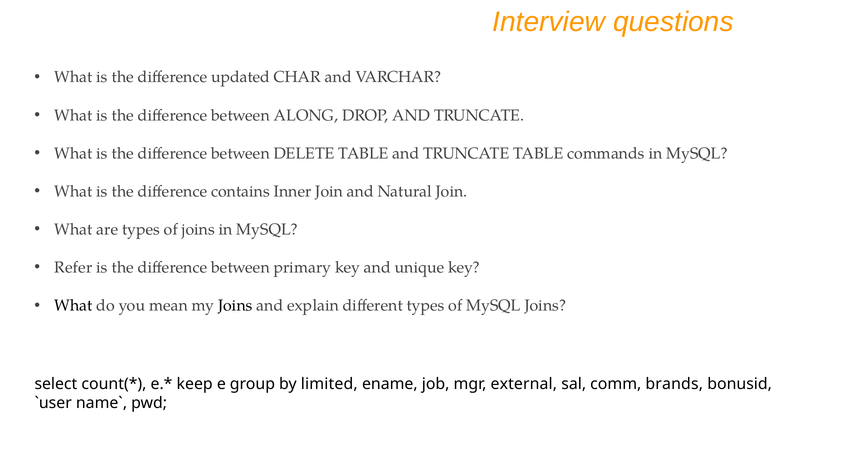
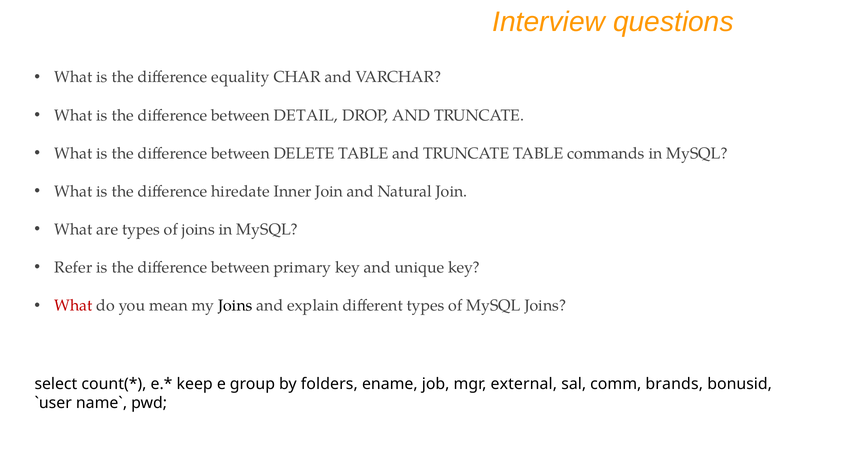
updated: updated -> equality (240, 77)
ALONG: ALONG -> DETAIL (306, 115)
contains: contains -> hiredate (240, 191)
What colour: black -> red (73, 306)
limited: limited -> folders (329, 384)
